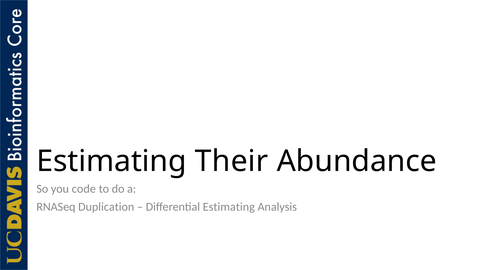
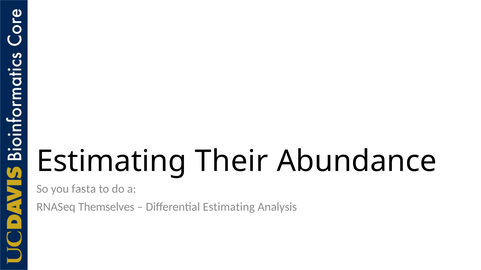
code: code -> fasta (84, 189)
Duplication: Duplication -> Themselves (106, 207)
